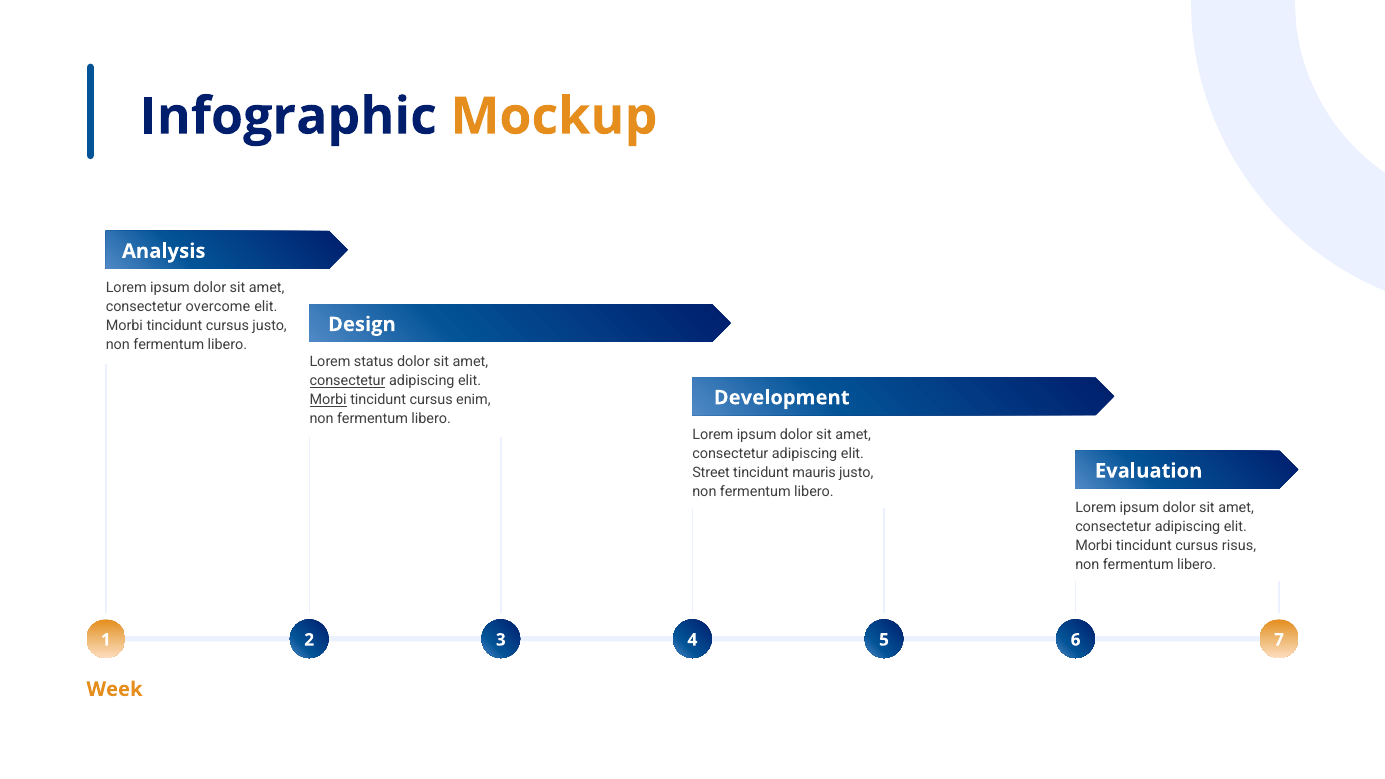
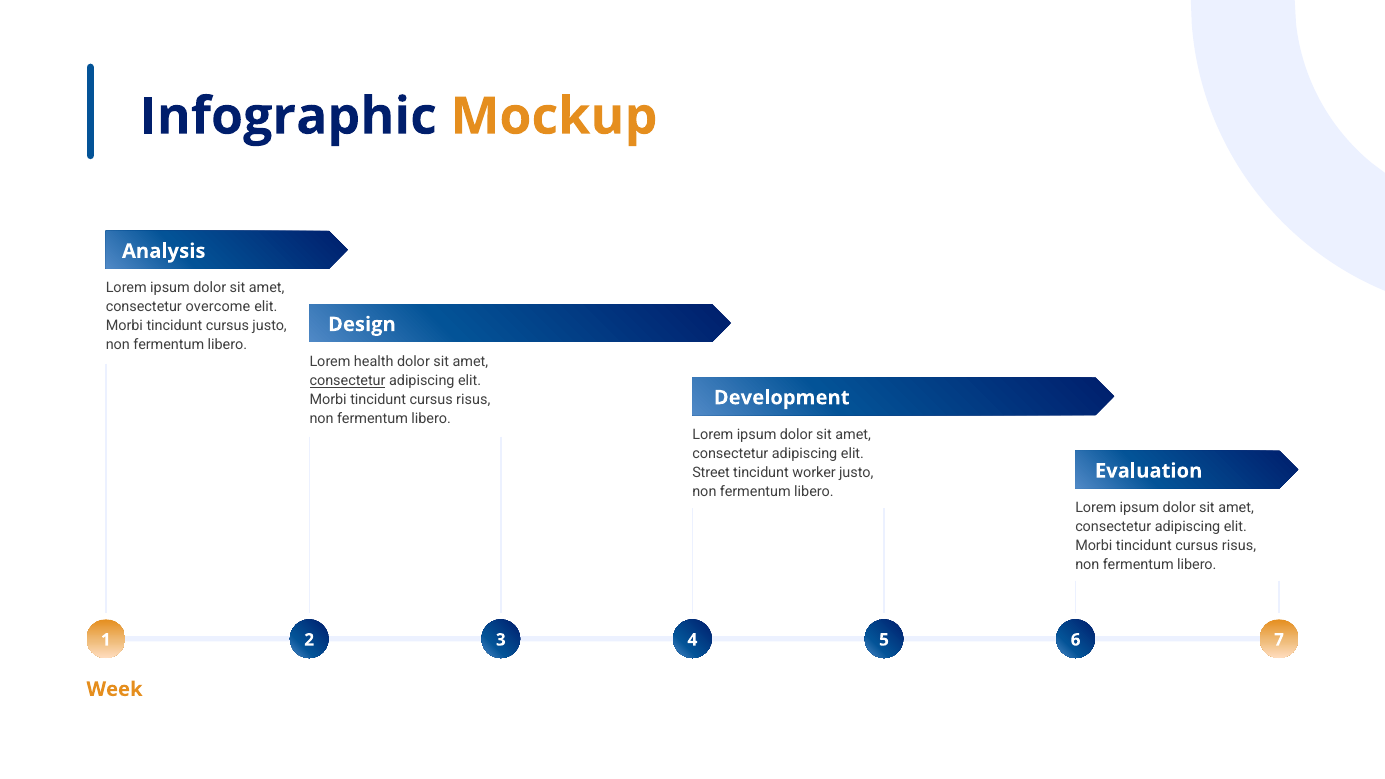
status: status -> health (374, 362)
Morbi underline: present -> none (328, 400)
enim: enim -> risus (473, 400)
mauris: mauris -> worker (814, 473)
